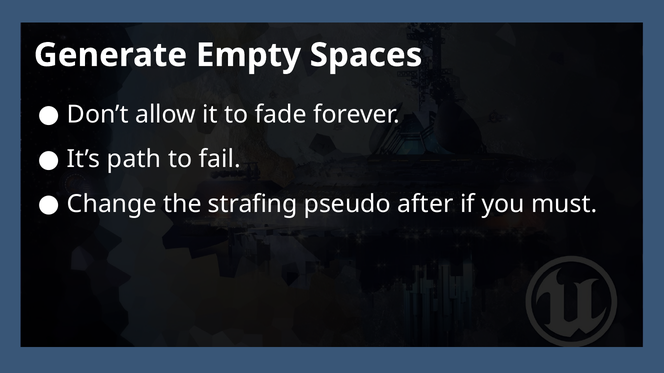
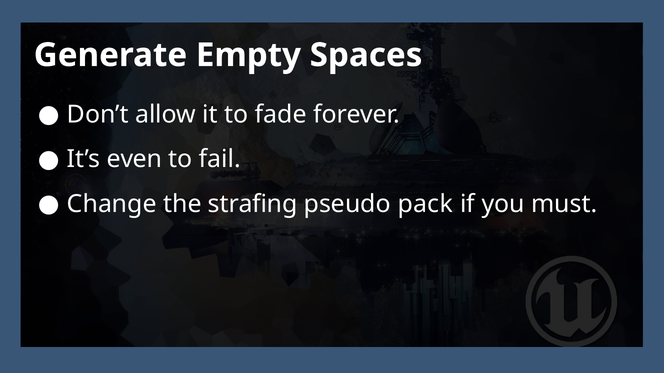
path: path -> even (134, 159)
after: after -> pack (425, 204)
